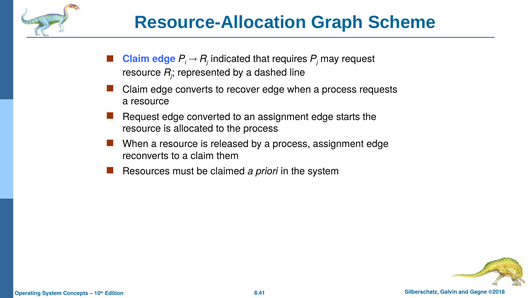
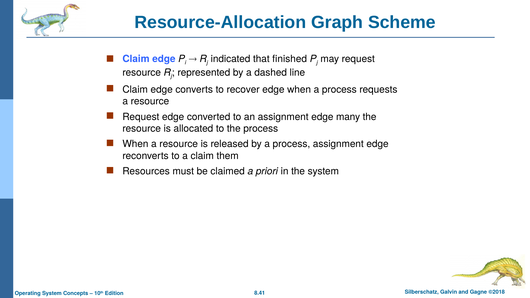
requires: requires -> finished (290, 59)
starts: starts -> many (348, 117)
